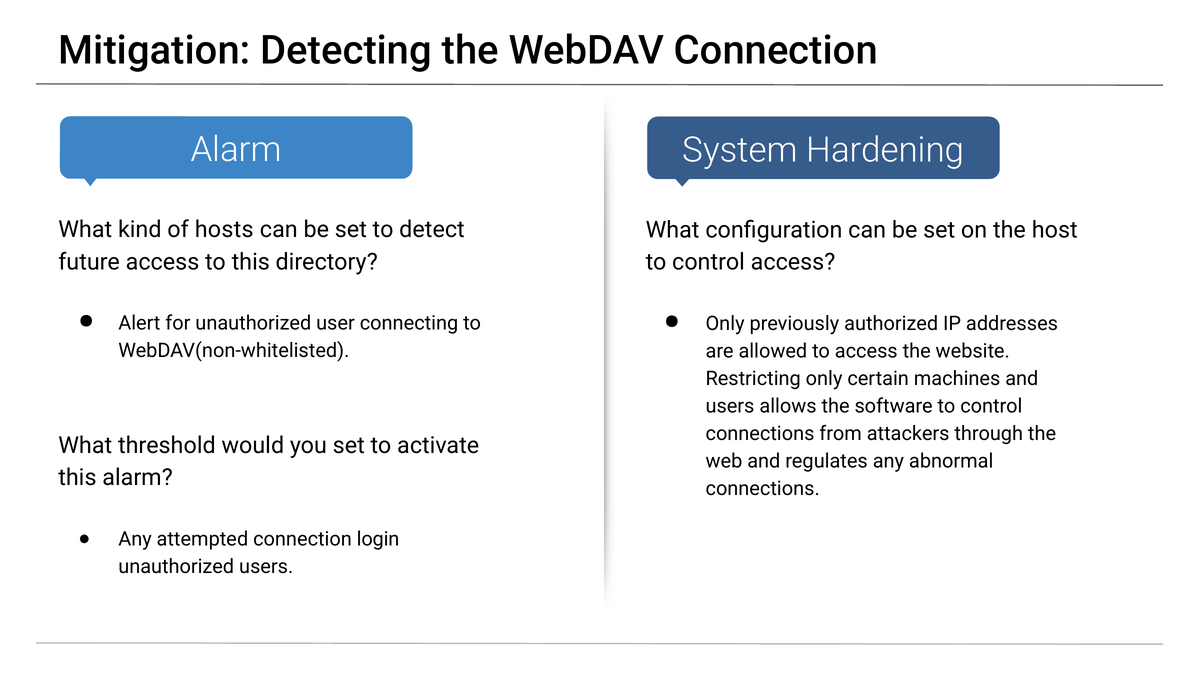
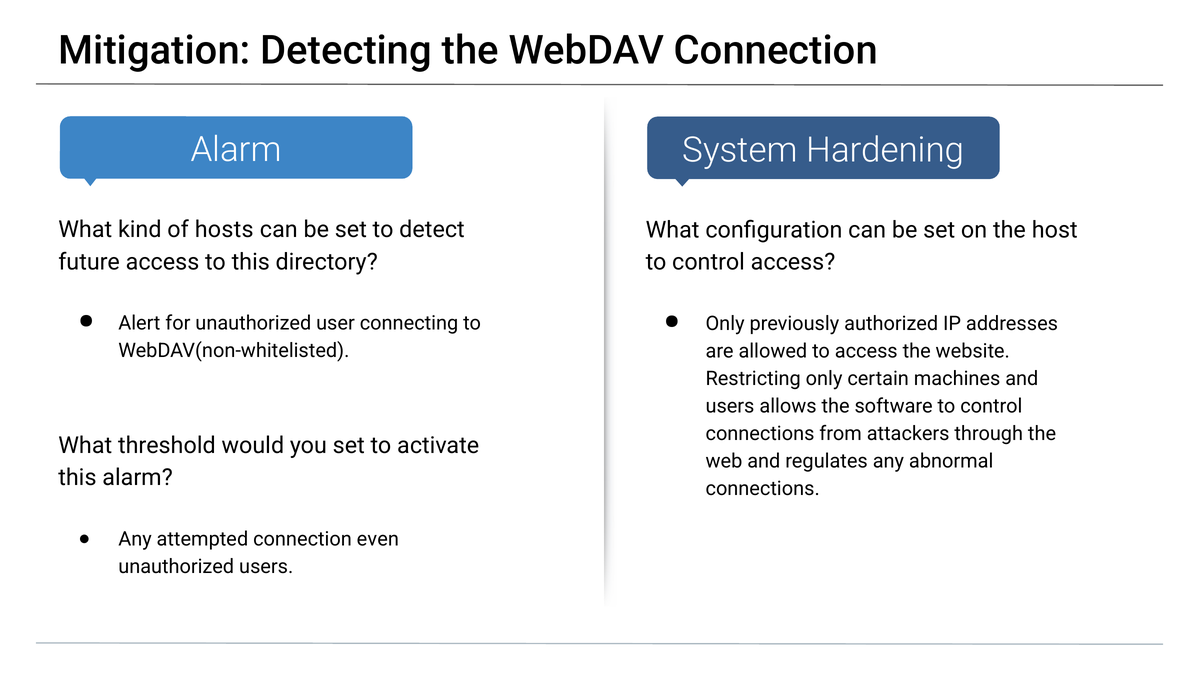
login: login -> even (378, 539)
